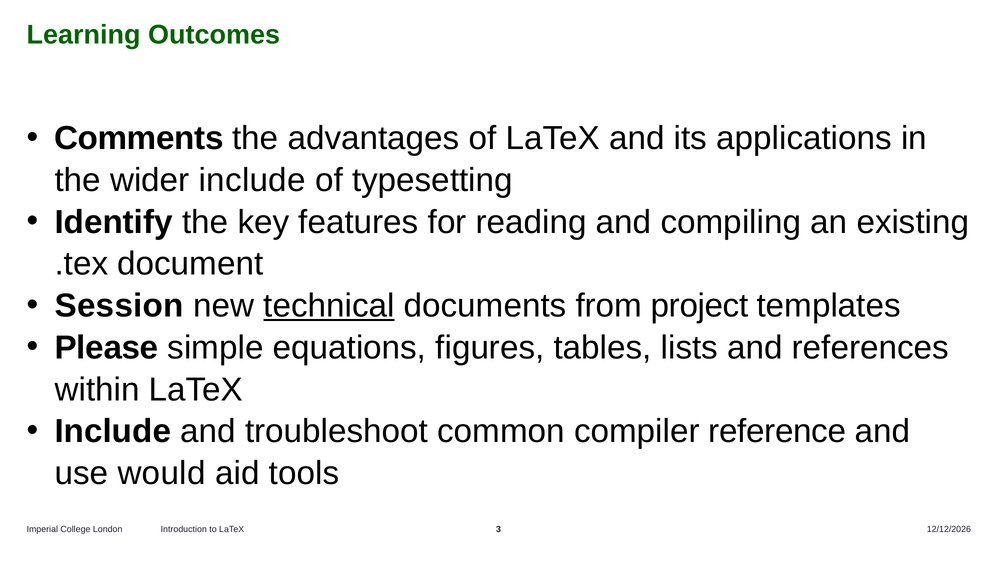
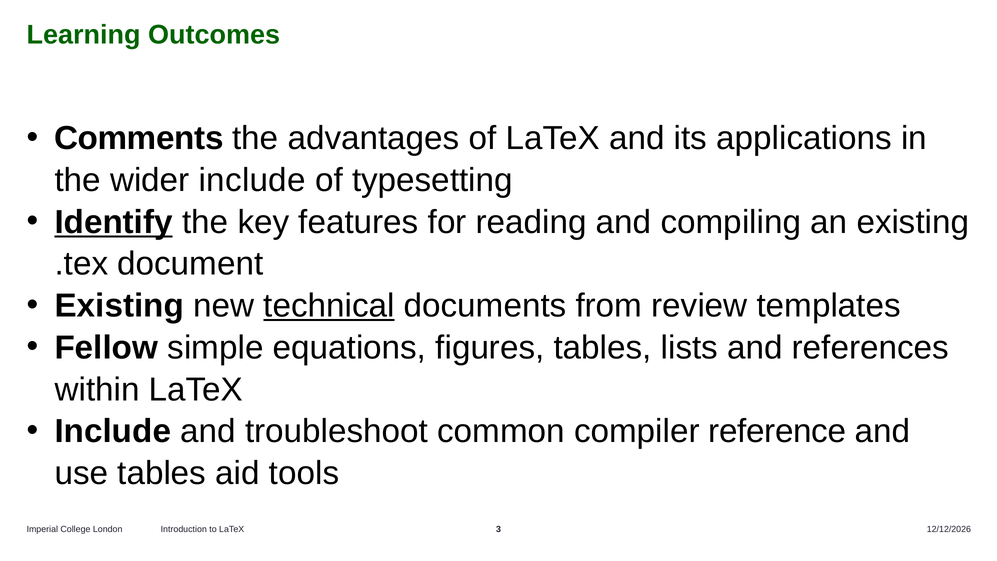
Identify underline: none -> present (114, 222)
Session: Session -> Existing (119, 306)
project: project -> review (699, 306)
Please: Please -> Fellow (106, 348)
use would: would -> tables (162, 473)
